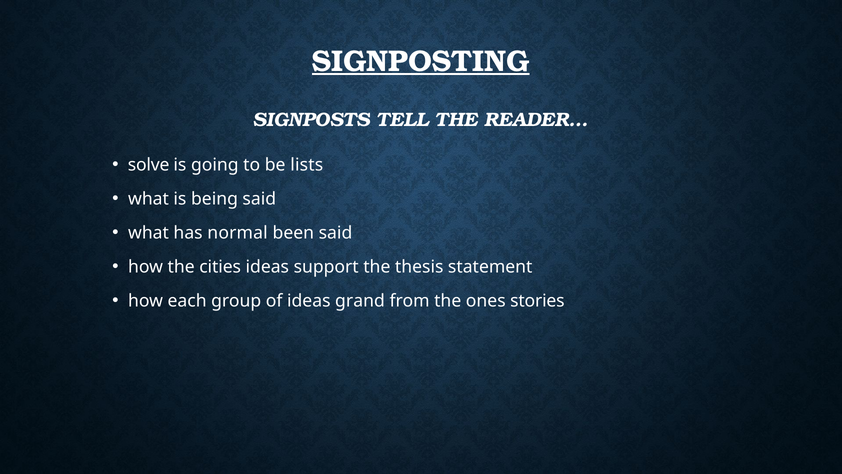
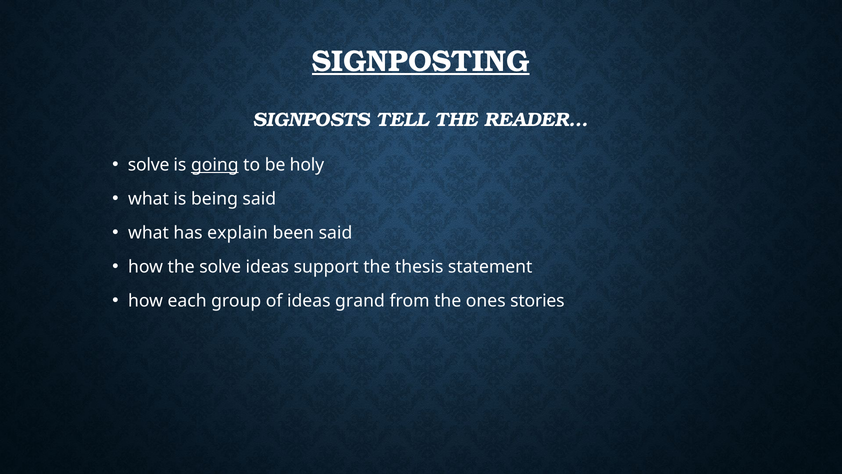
going underline: none -> present (215, 165)
lists: lists -> holy (307, 165)
normal: normal -> explain (238, 233)
the cities: cities -> solve (220, 267)
